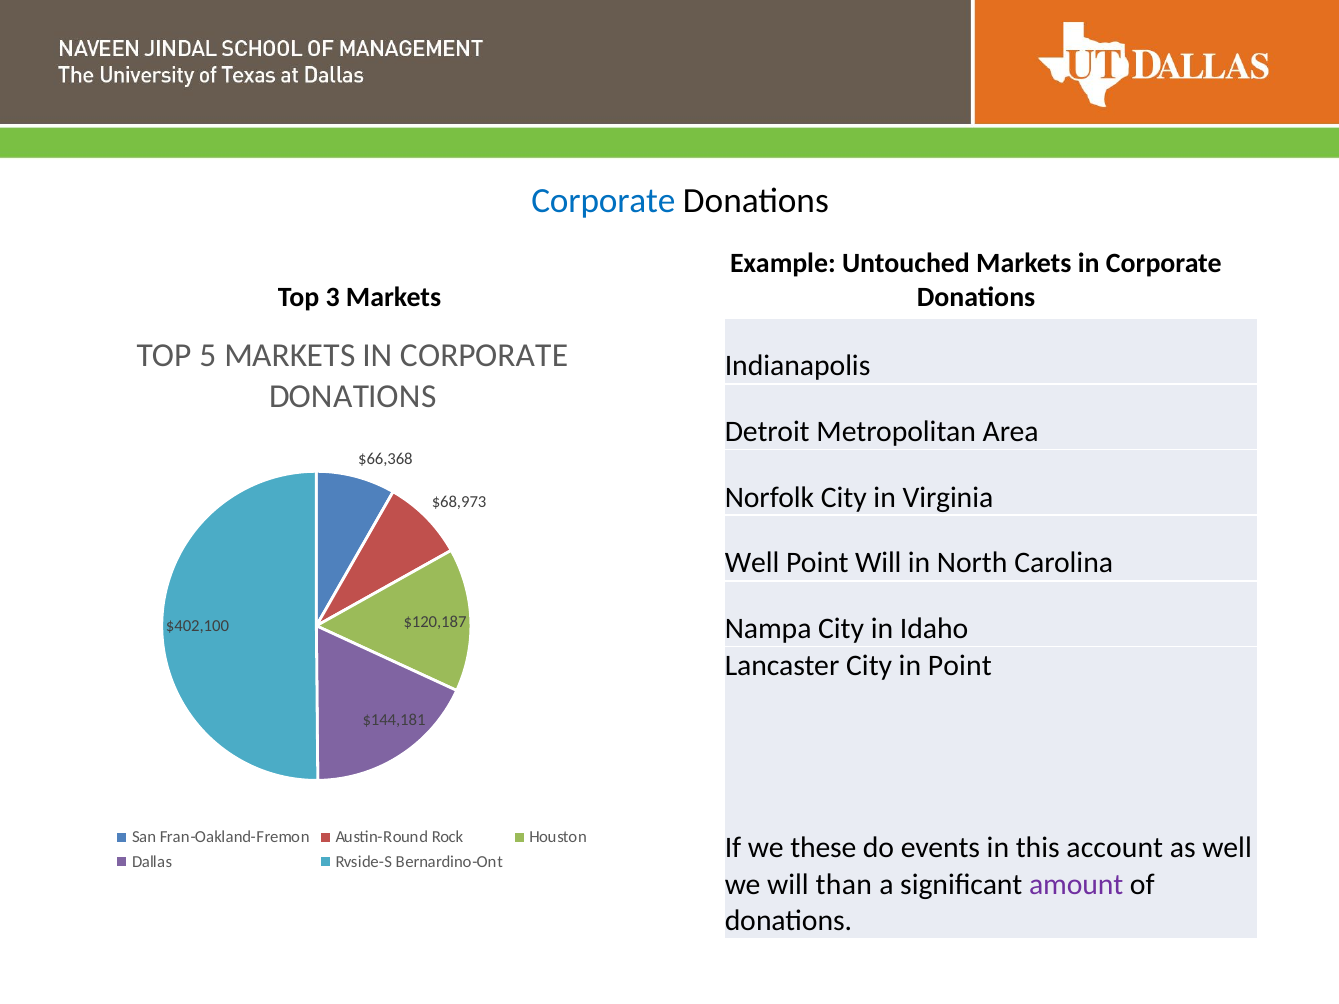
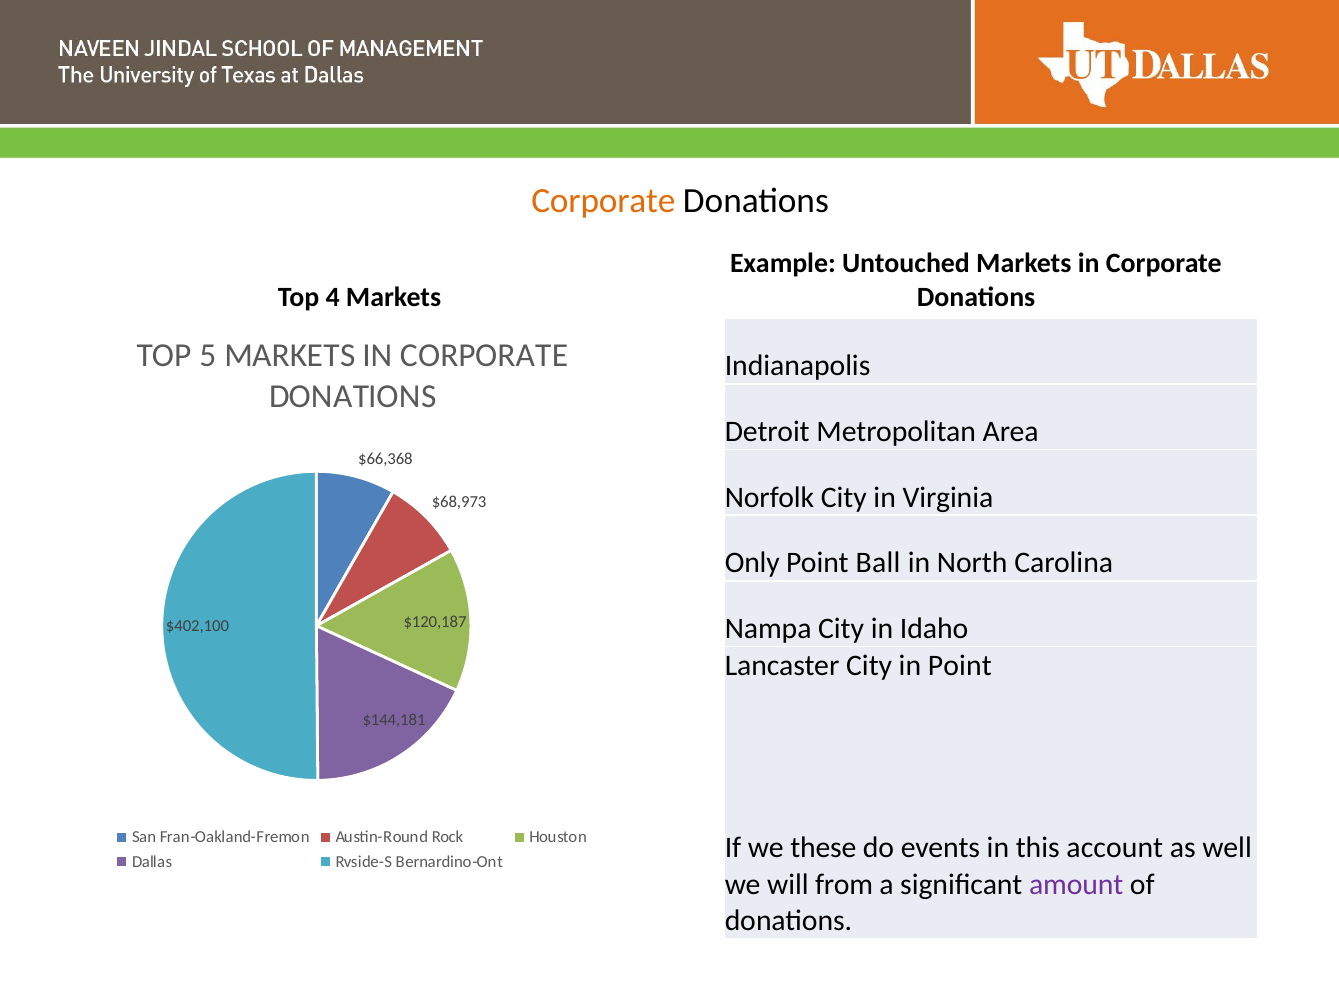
Corporate colour: blue -> orange (603, 201)
3: 3 -> 4 (333, 297)
Well: Well -> Only (752, 563)
Point Will: Will -> Ball (878, 563)
than: than -> from (844, 884)
